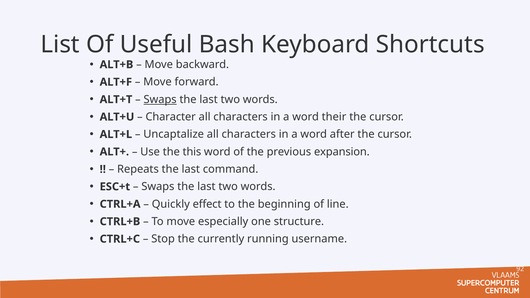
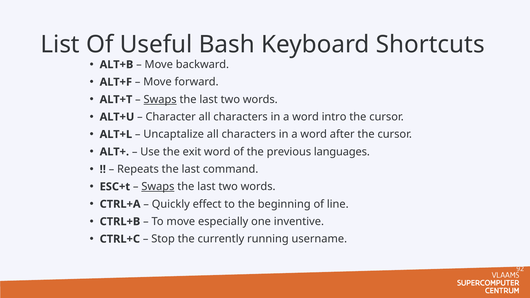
their: their -> intro (334, 117)
this: this -> exit (192, 152)
expansion: expansion -> languages (342, 152)
Swaps underline: none -> present (158, 187)
structure: structure -> inventive (299, 222)
